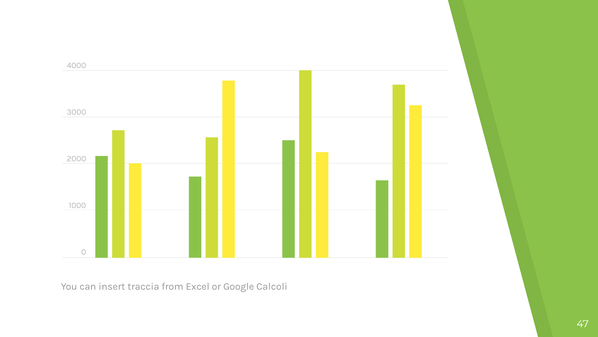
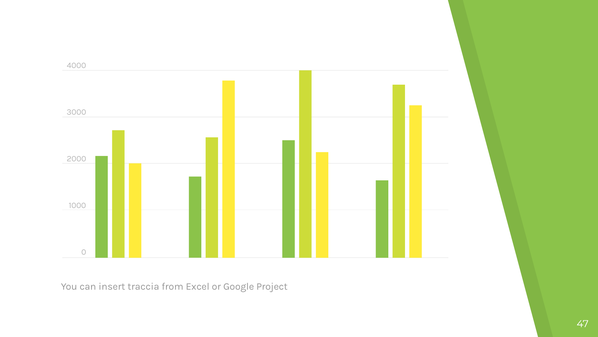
Calcoli: Calcoli -> Project (272, 286)
